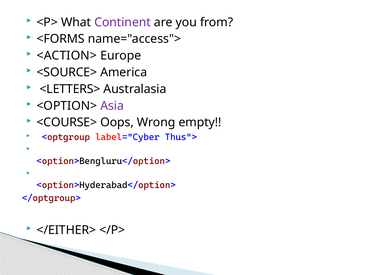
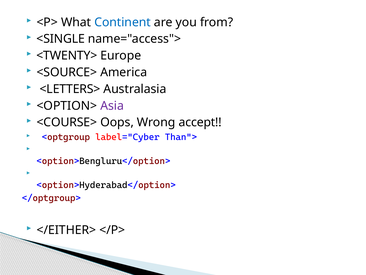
Continent colour: purple -> blue (123, 22)
<FORMS: <FORMS -> <SINGLE (61, 39)
<ACTION>: <ACTION> -> <TWENTY> (67, 56)
empty: empty -> accept (200, 122)
Thus">: Thus"> -> Than"> (181, 137)
